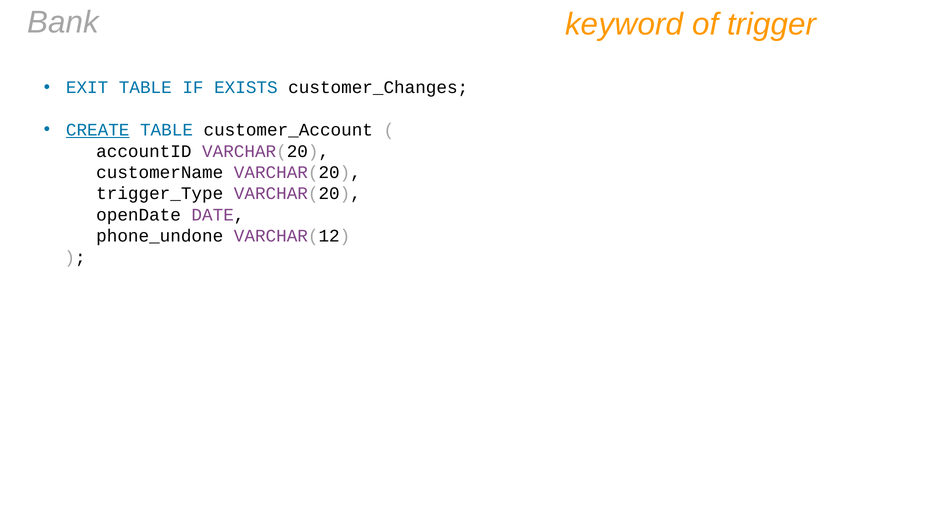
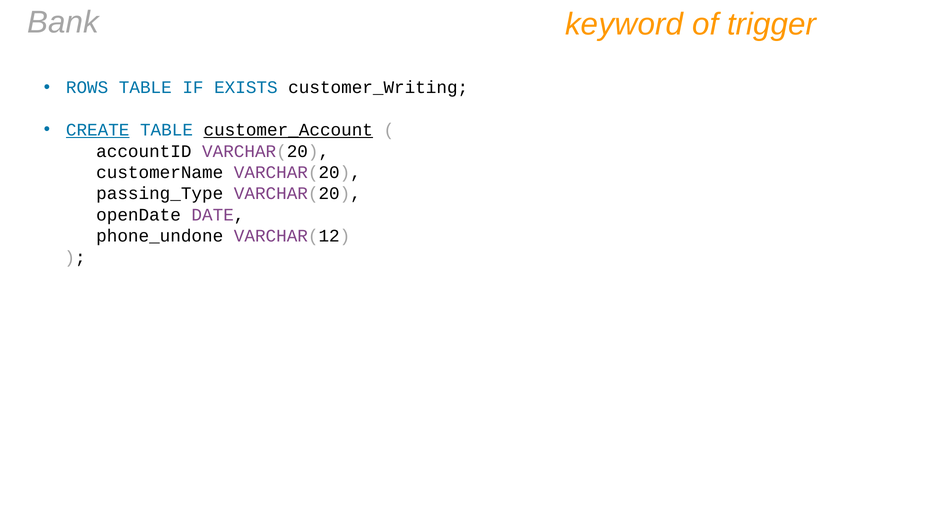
EXIT: EXIT -> ROWS (87, 88)
customer_Changes: customer_Changes -> customer_Writing (378, 88)
customer_Account underline: none -> present (288, 130)
trigger_Type: trigger_Type -> passing_Type (160, 193)
